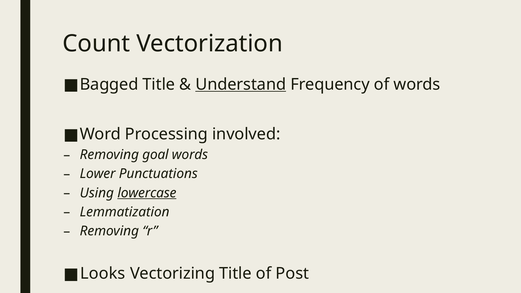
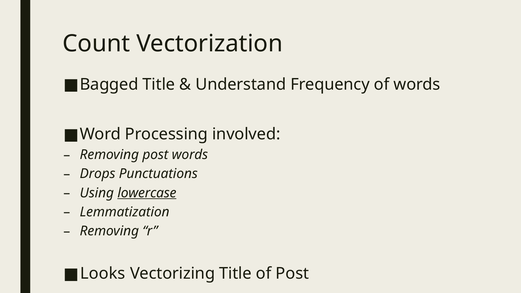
Understand underline: present -> none (241, 84)
Removing goal: goal -> post (155, 155)
Lower: Lower -> Drops (98, 174)
